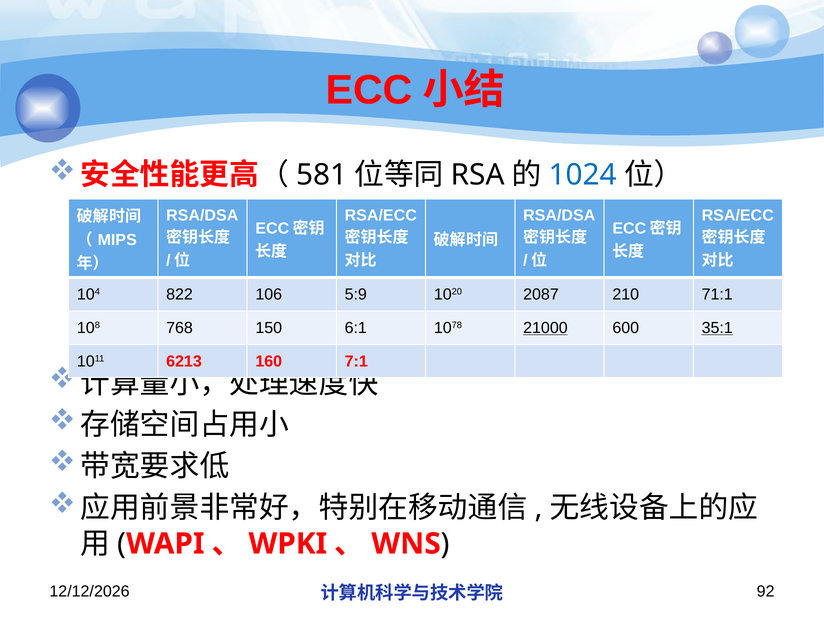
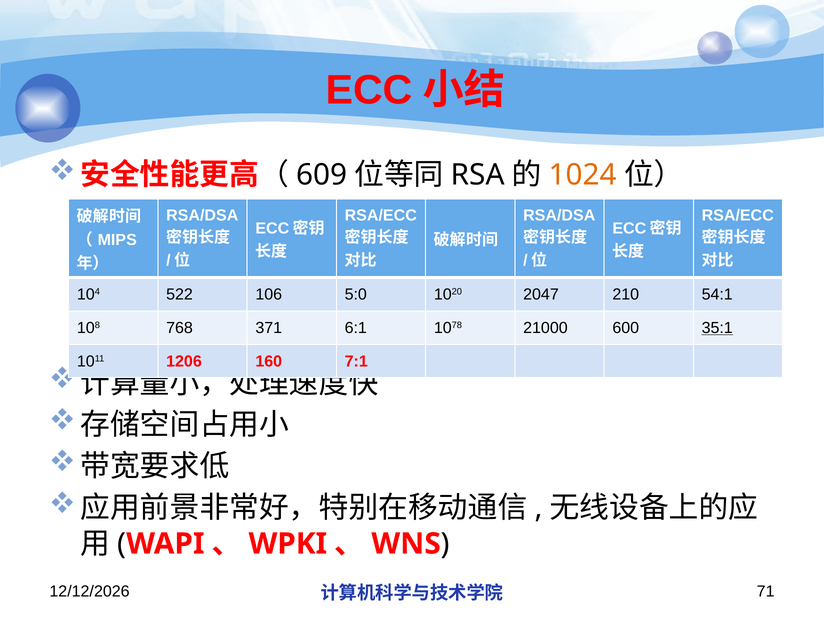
581: 581 -> 609 (322, 175)
1024 colour: blue -> orange (583, 175)
822: 822 -> 522 (180, 294)
5:9: 5:9 -> 5:0 (356, 294)
2087: 2087 -> 2047 (541, 294)
71:1: 71:1 -> 54:1 (717, 294)
150: 150 -> 371 (269, 328)
21000 underline: present -> none (545, 328)
6213: 6213 -> 1206 (184, 361)
92: 92 -> 71 (766, 592)
